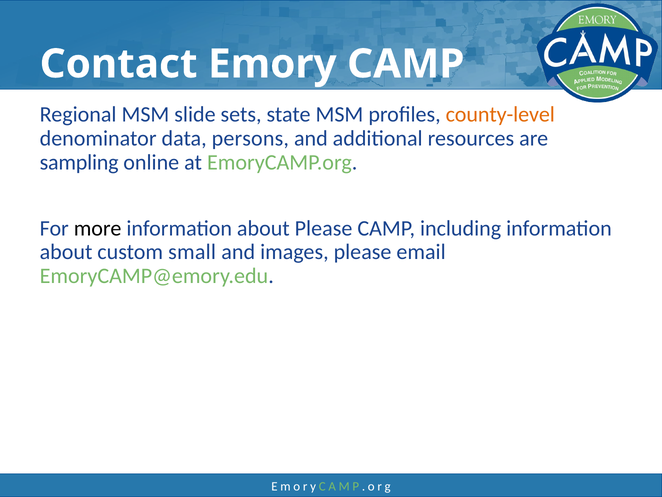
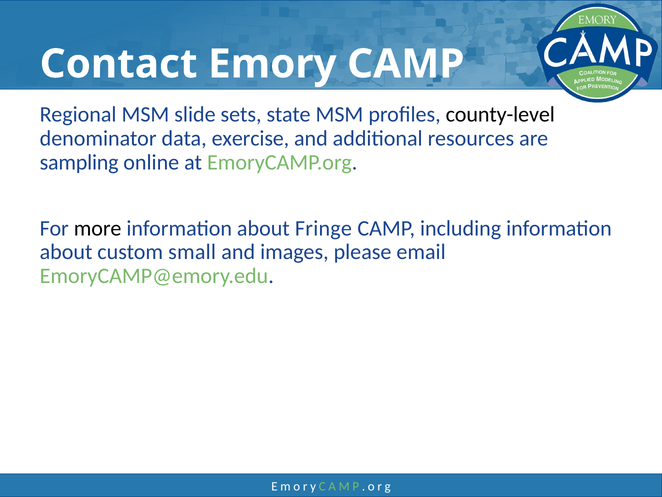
county-level colour: orange -> black (500, 114)
persons: persons -> exercise (250, 138)
about Please: Please -> Fringe (323, 228)
